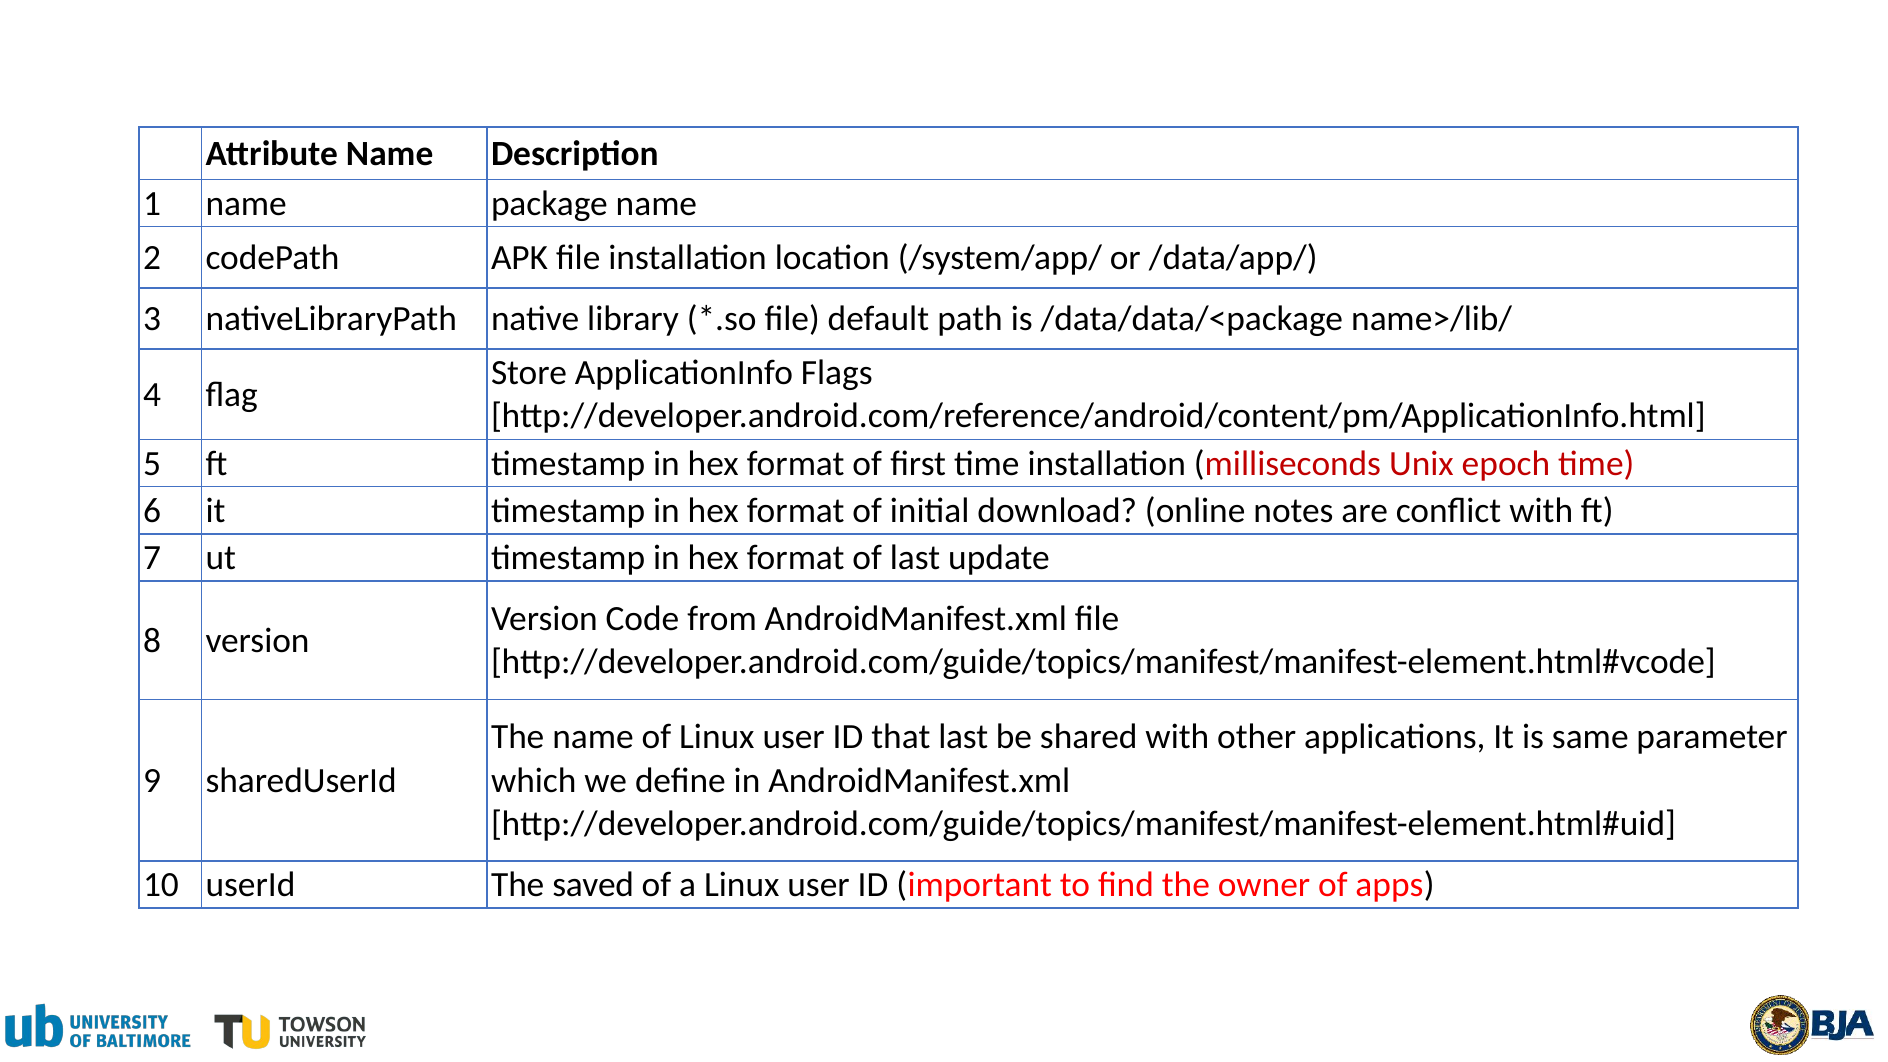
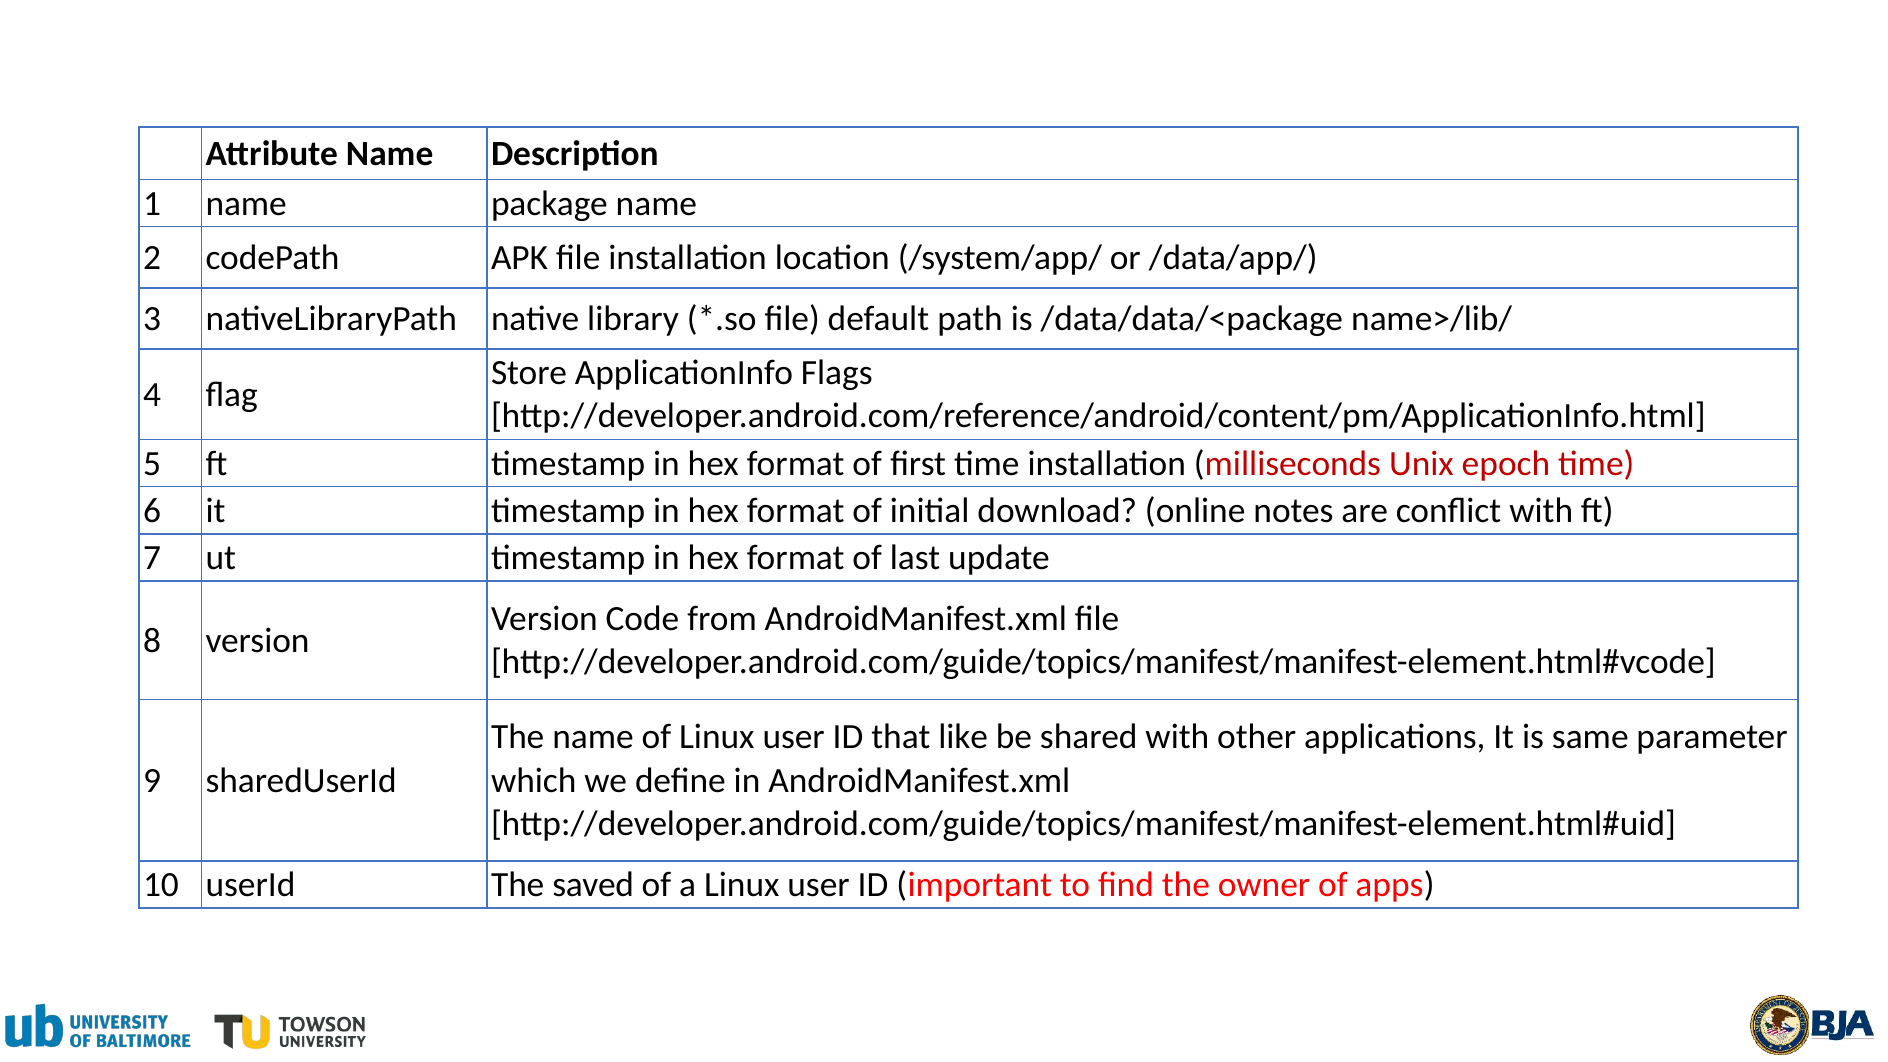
that last: last -> like (963, 737)
